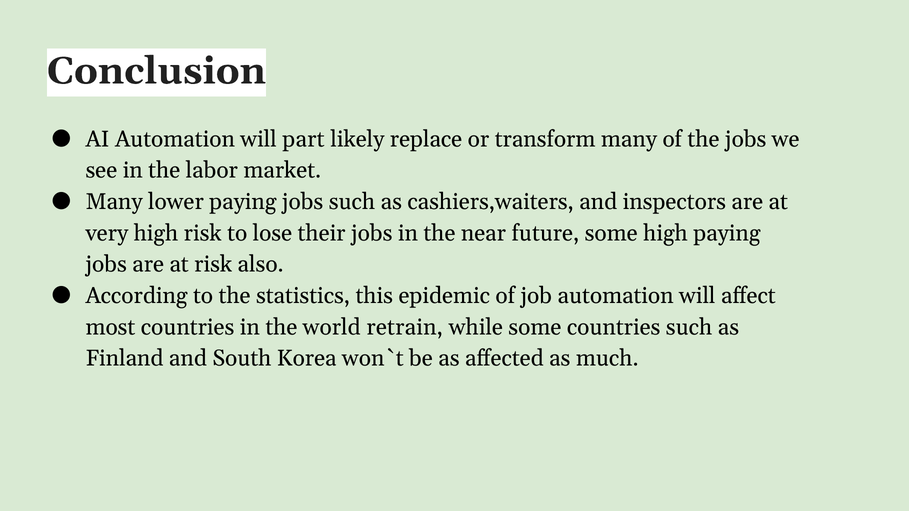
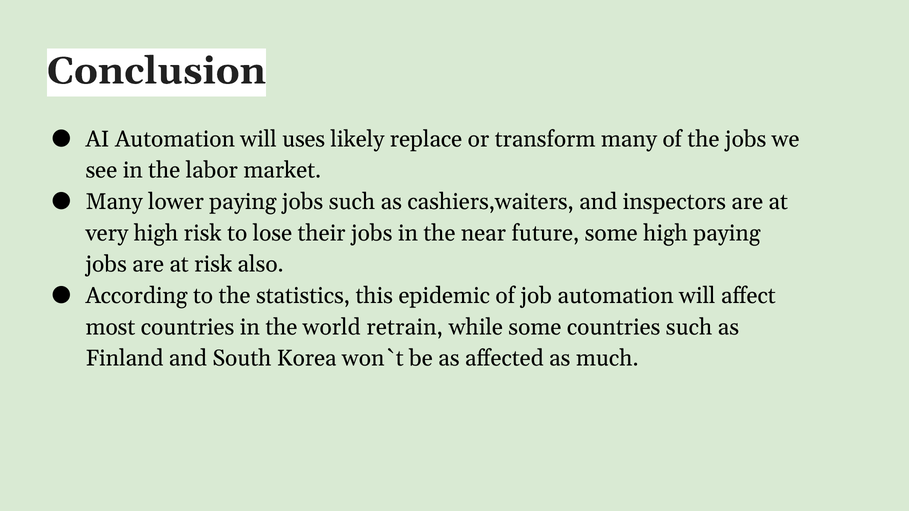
part: part -> uses (304, 139)
